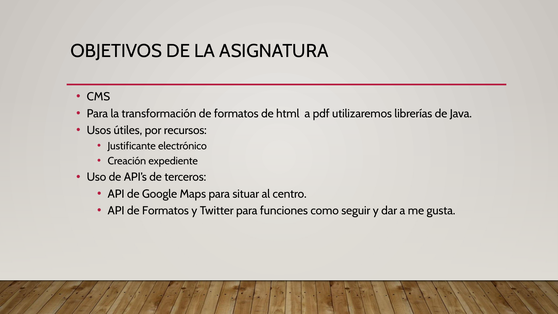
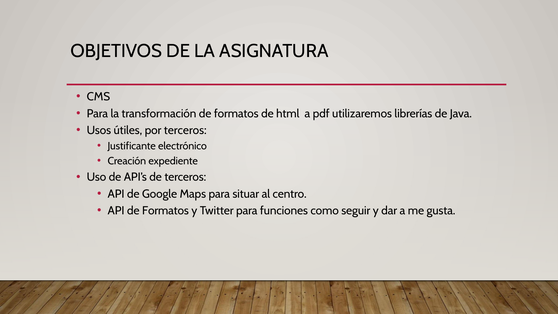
por recursos: recursos -> terceros (185, 130)
